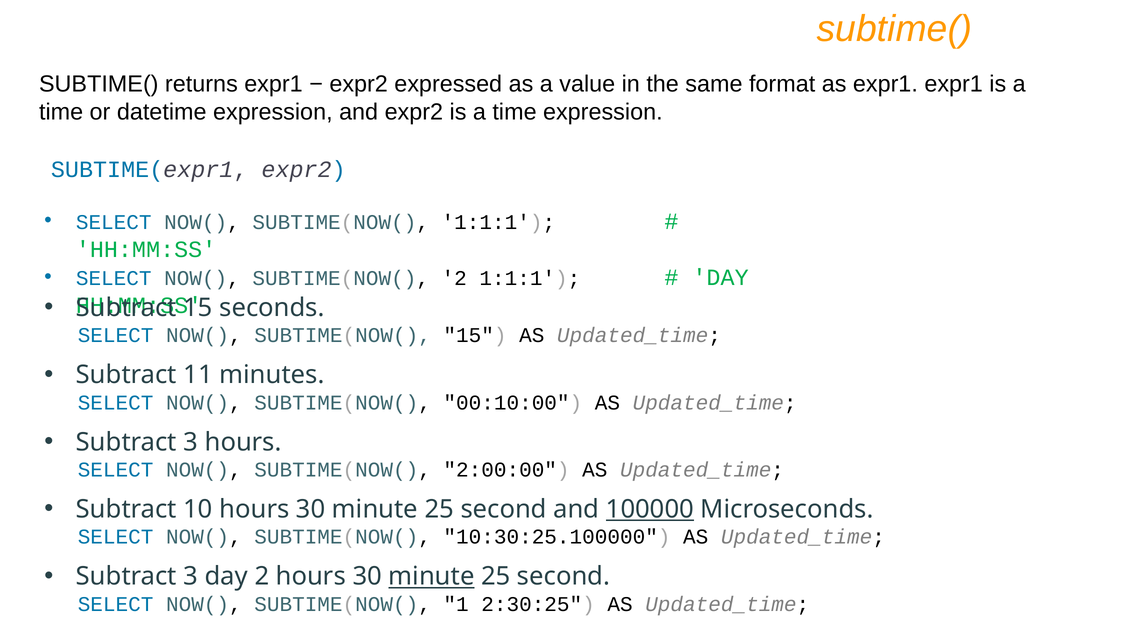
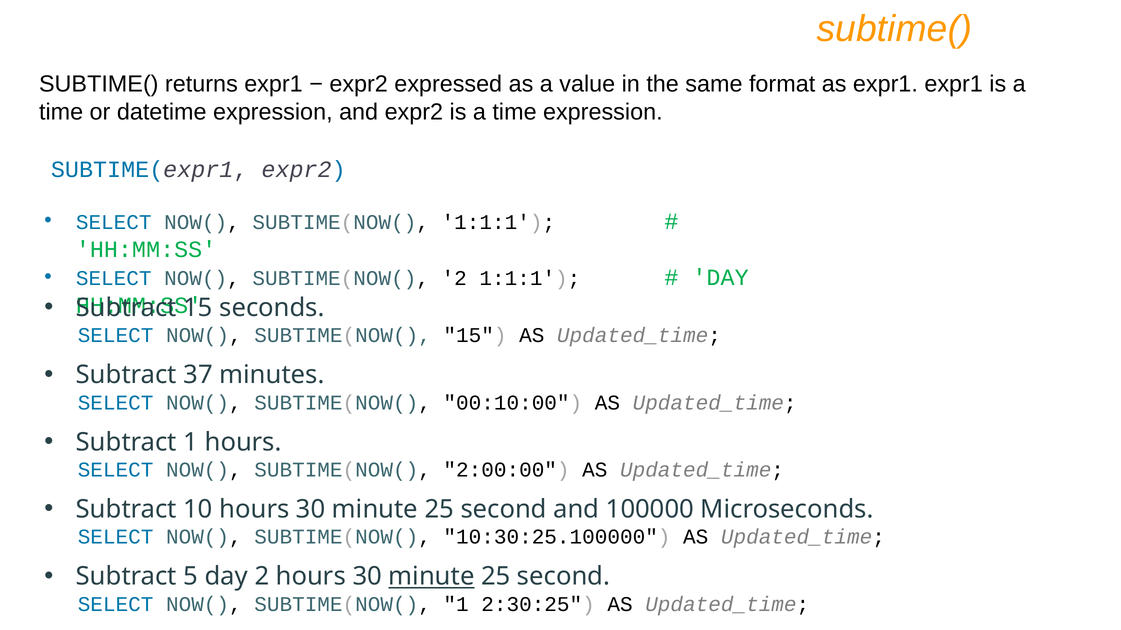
11: 11 -> 37 (198, 375)
3: 3 -> 1 (191, 443)
100000 underline: present -> none (650, 510)
3: 3 -> 5 (191, 577)
